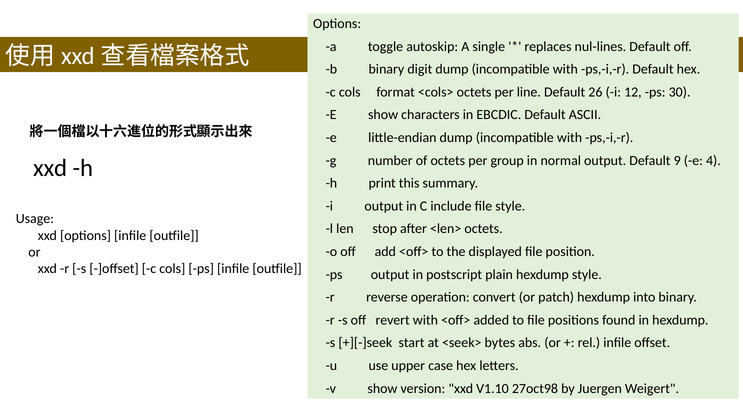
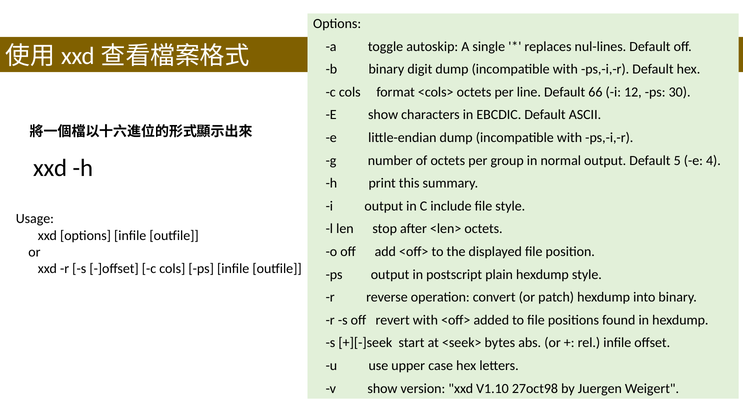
26: 26 -> 66 (595, 92)
9: 9 -> 5 (677, 160)
